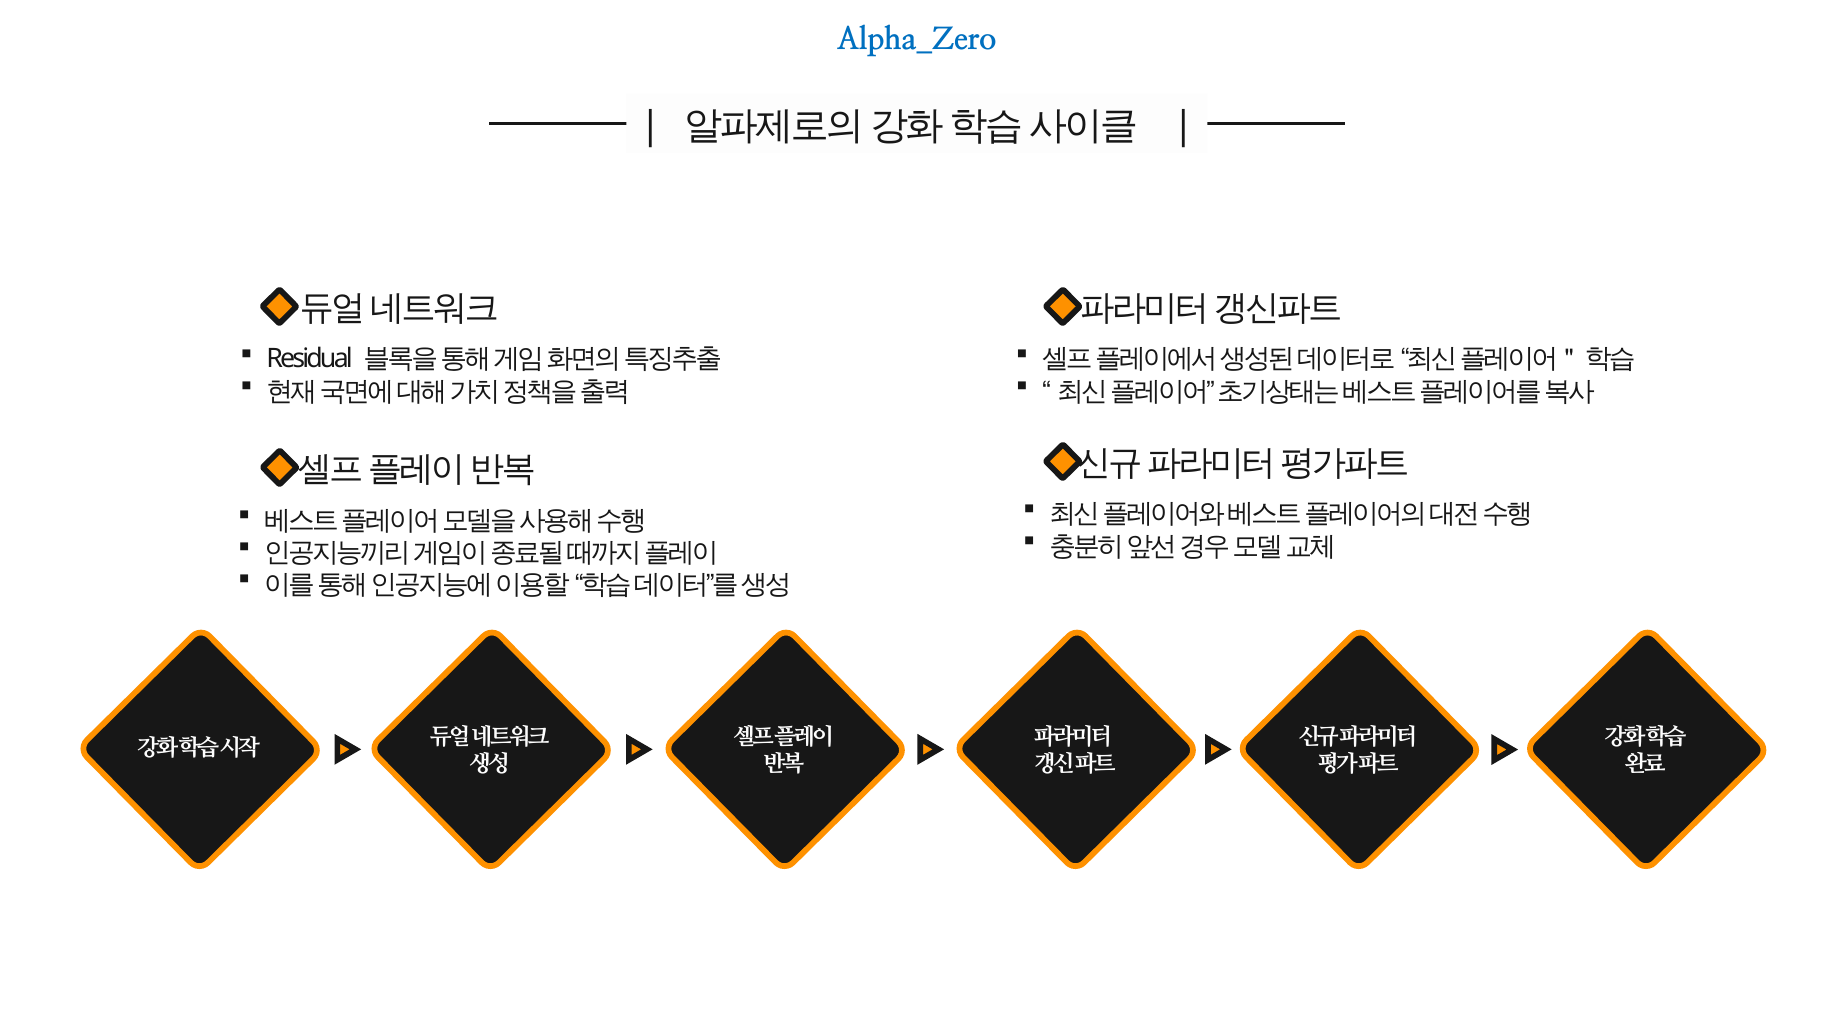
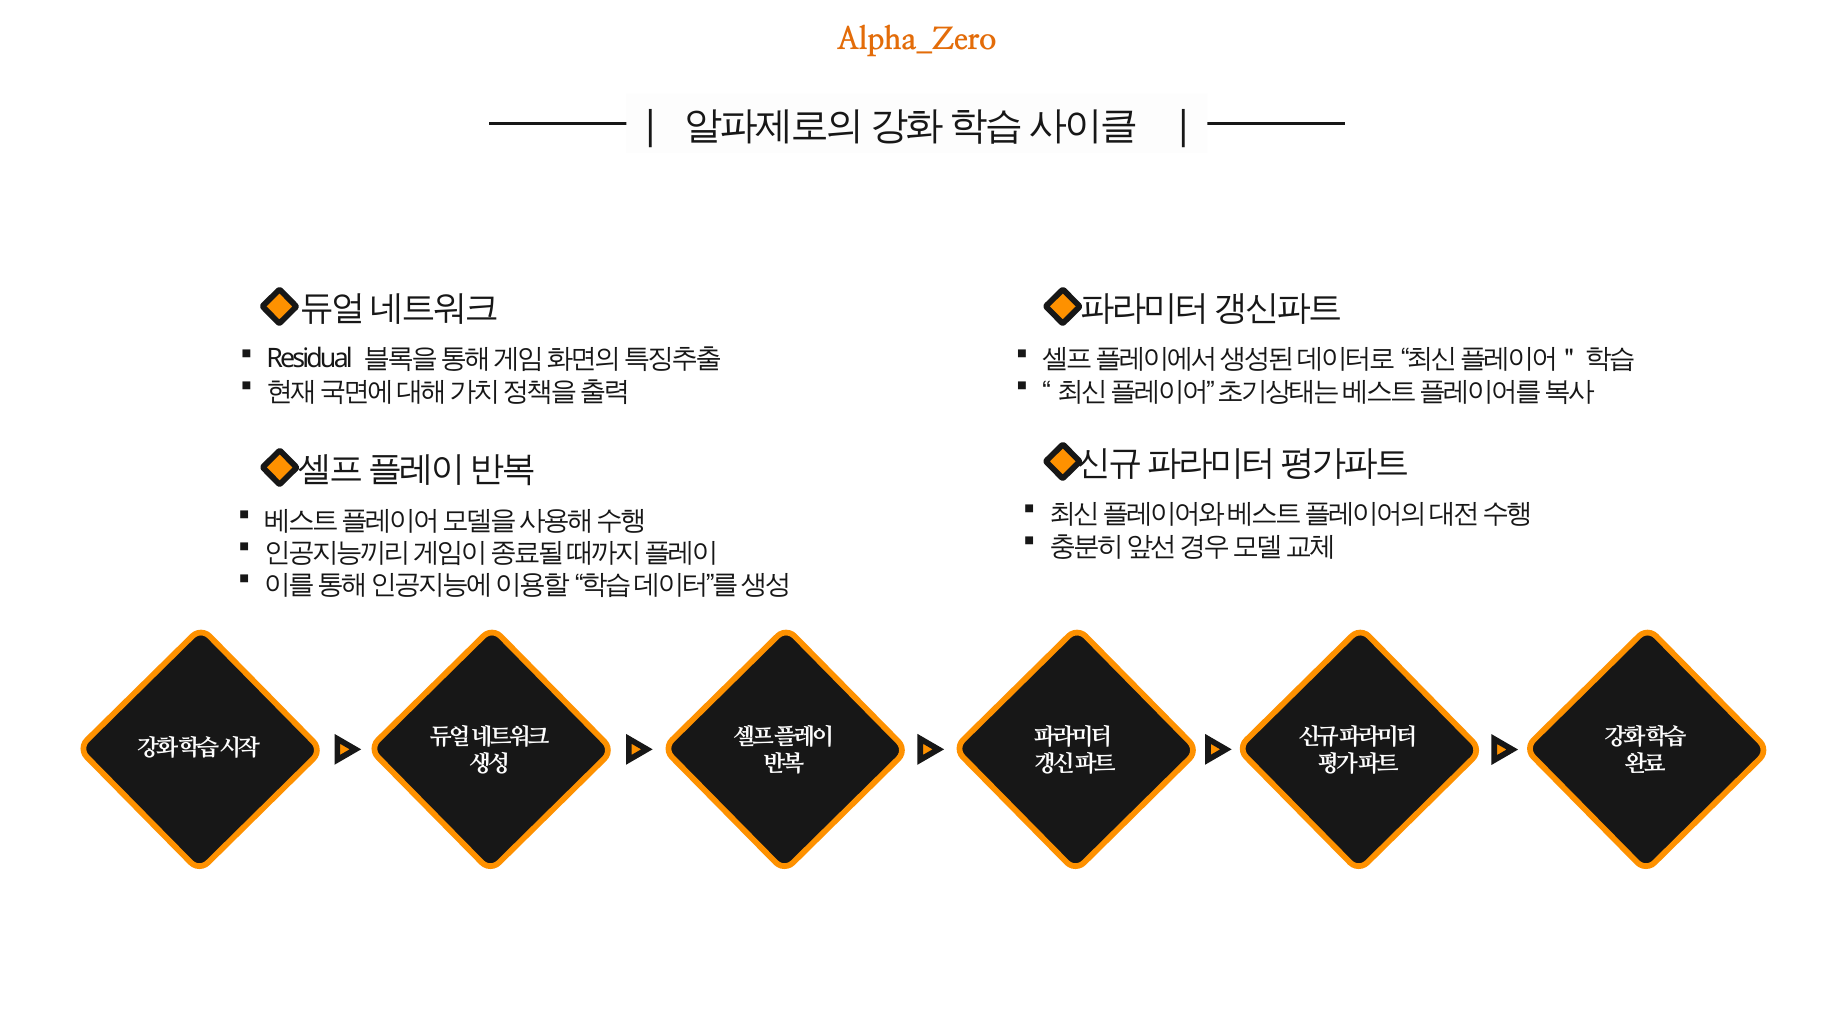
Alpha_Zero colour: blue -> orange (917, 39)
